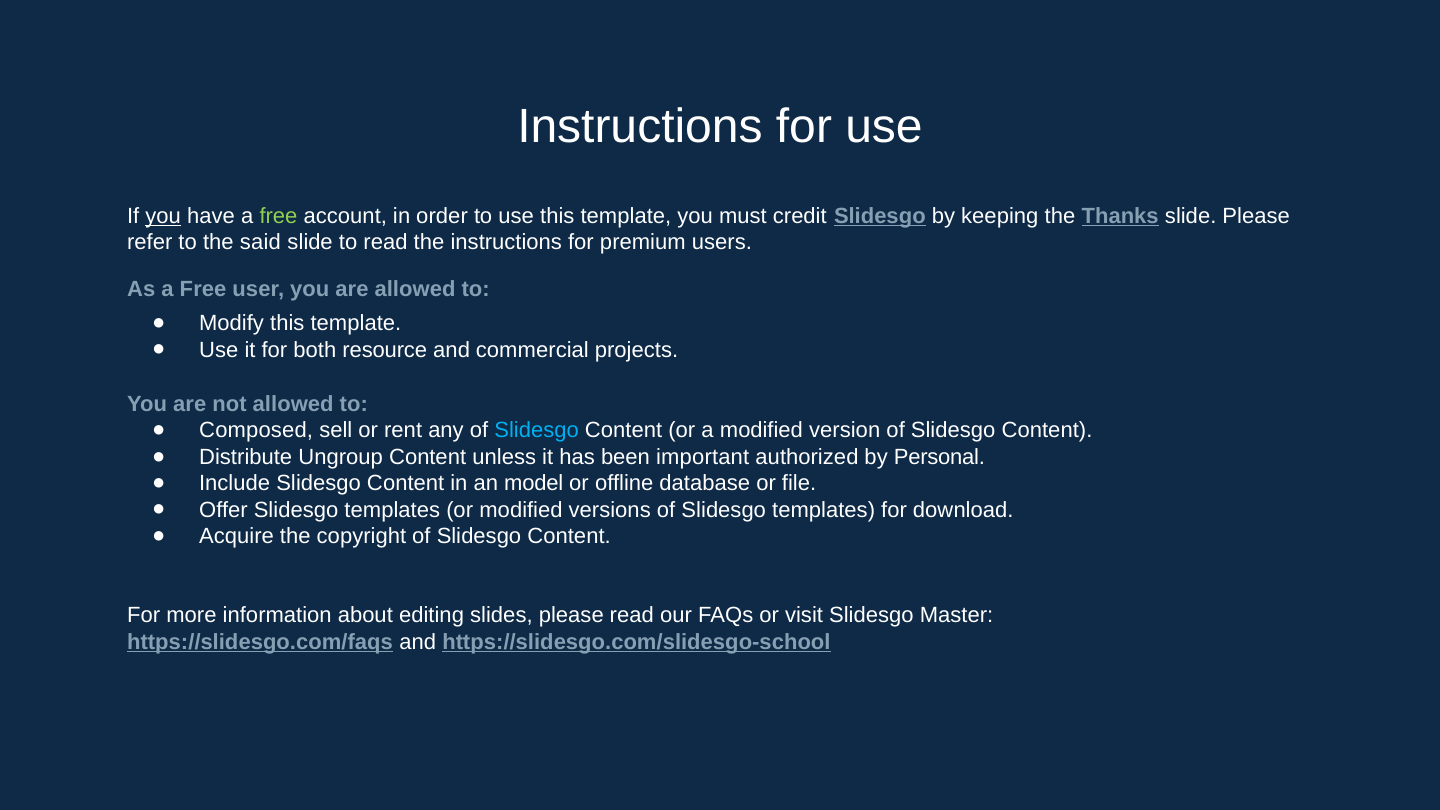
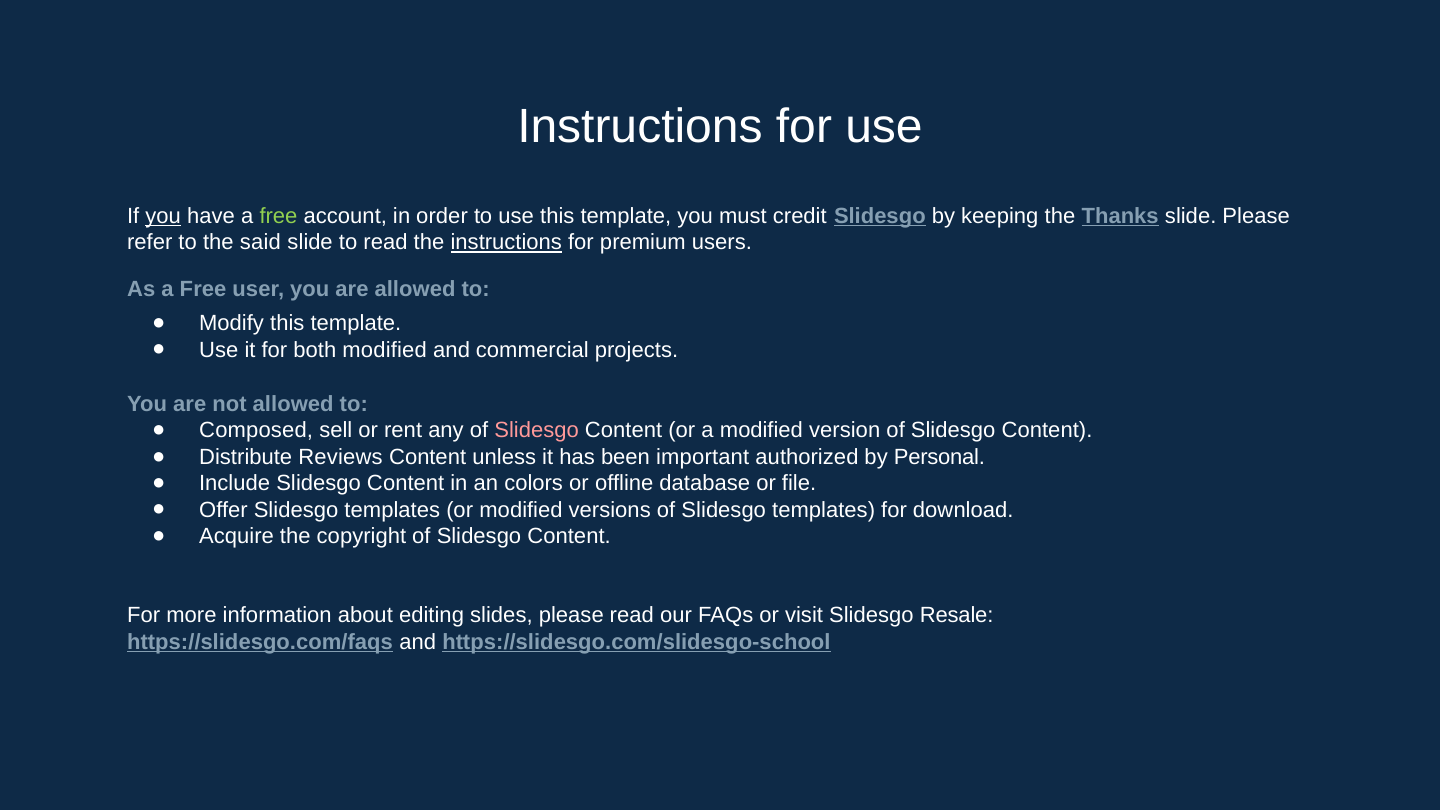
instructions underline: none -> present (506, 243)
both resource: resource -> modified (385, 350)
Slidesgo colour: light blue -> pink (537, 431)
Ungroup: Ungroup -> Reviews (341, 457)
model: model -> colors (534, 484)
Master: Master -> Resale (957, 616)
